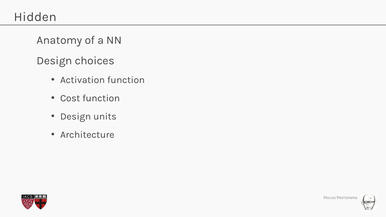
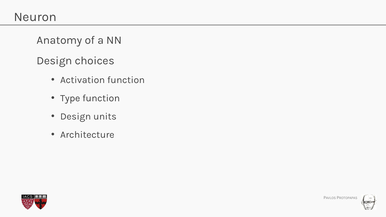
Hidden: Hidden -> Neuron (35, 17)
Cost: Cost -> Type (70, 98)
